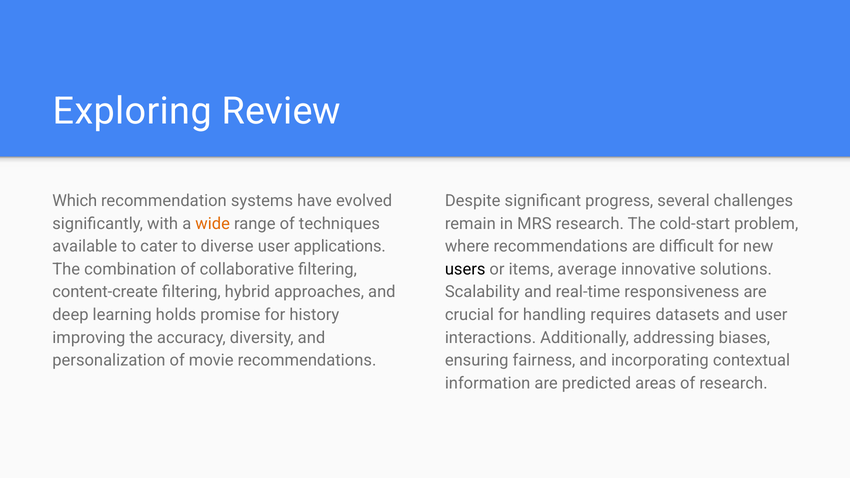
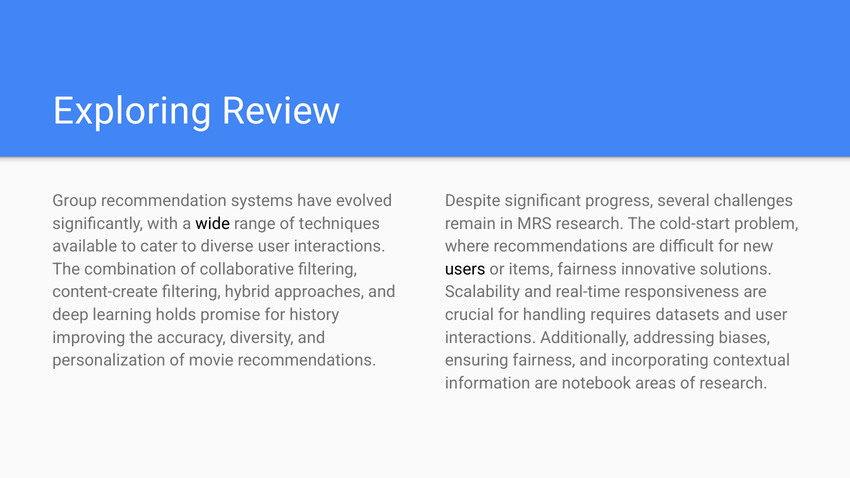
Which: Which -> Group (75, 201)
wide colour: orange -> black (213, 224)
diverse user applications: applications -> interactions (340, 246)
items average: average -> fairness (587, 269)
predicted: predicted -> notebook (596, 383)
